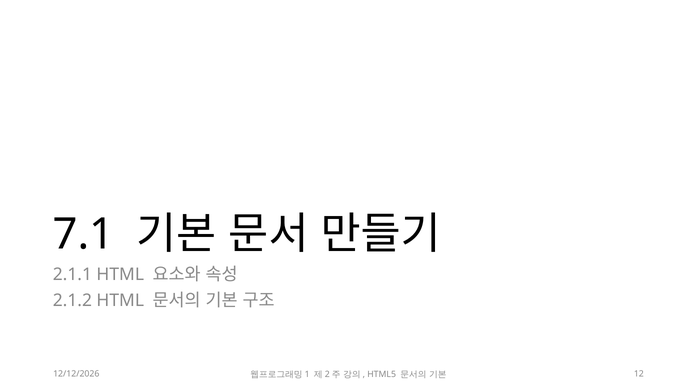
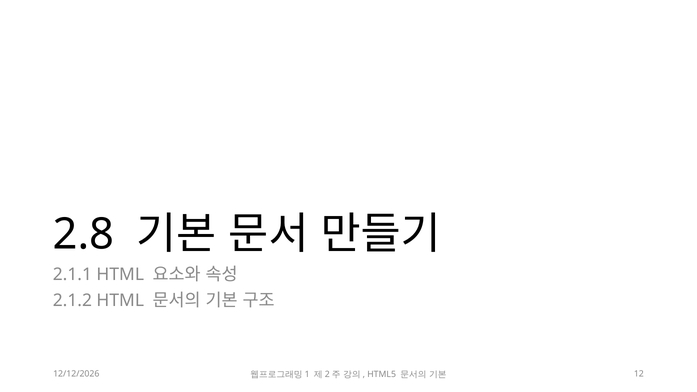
7.1: 7.1 -> 2.8 (84, 234)
